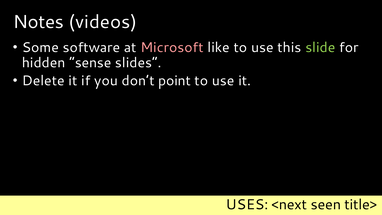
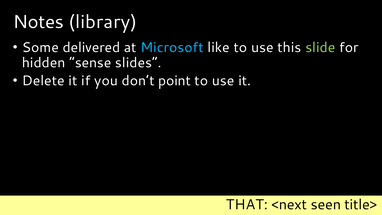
videos: videos -> library (103, 22)
software: software -> delivered (91, 48)
Microsoft colour: pink -> light blue (172, 48)
USES: USES -> THAT (247, 205)
